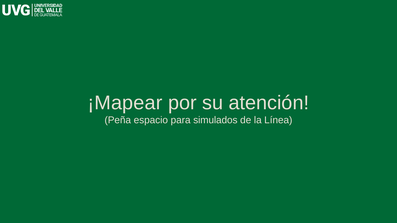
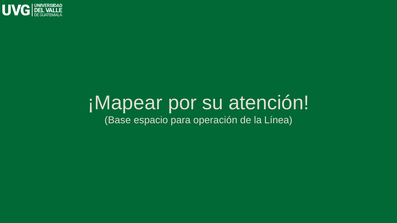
Peña: Peña -> Base (118, 120)
simulados: simulados -> operación (215, 120)
